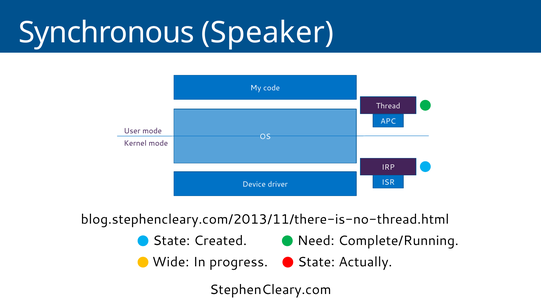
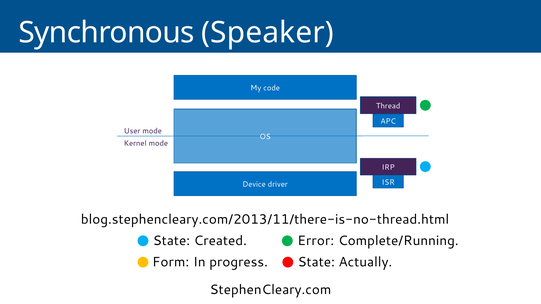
Need: Need -> Error (316, 241)
Wide: Wide -> Form (171, 262)
